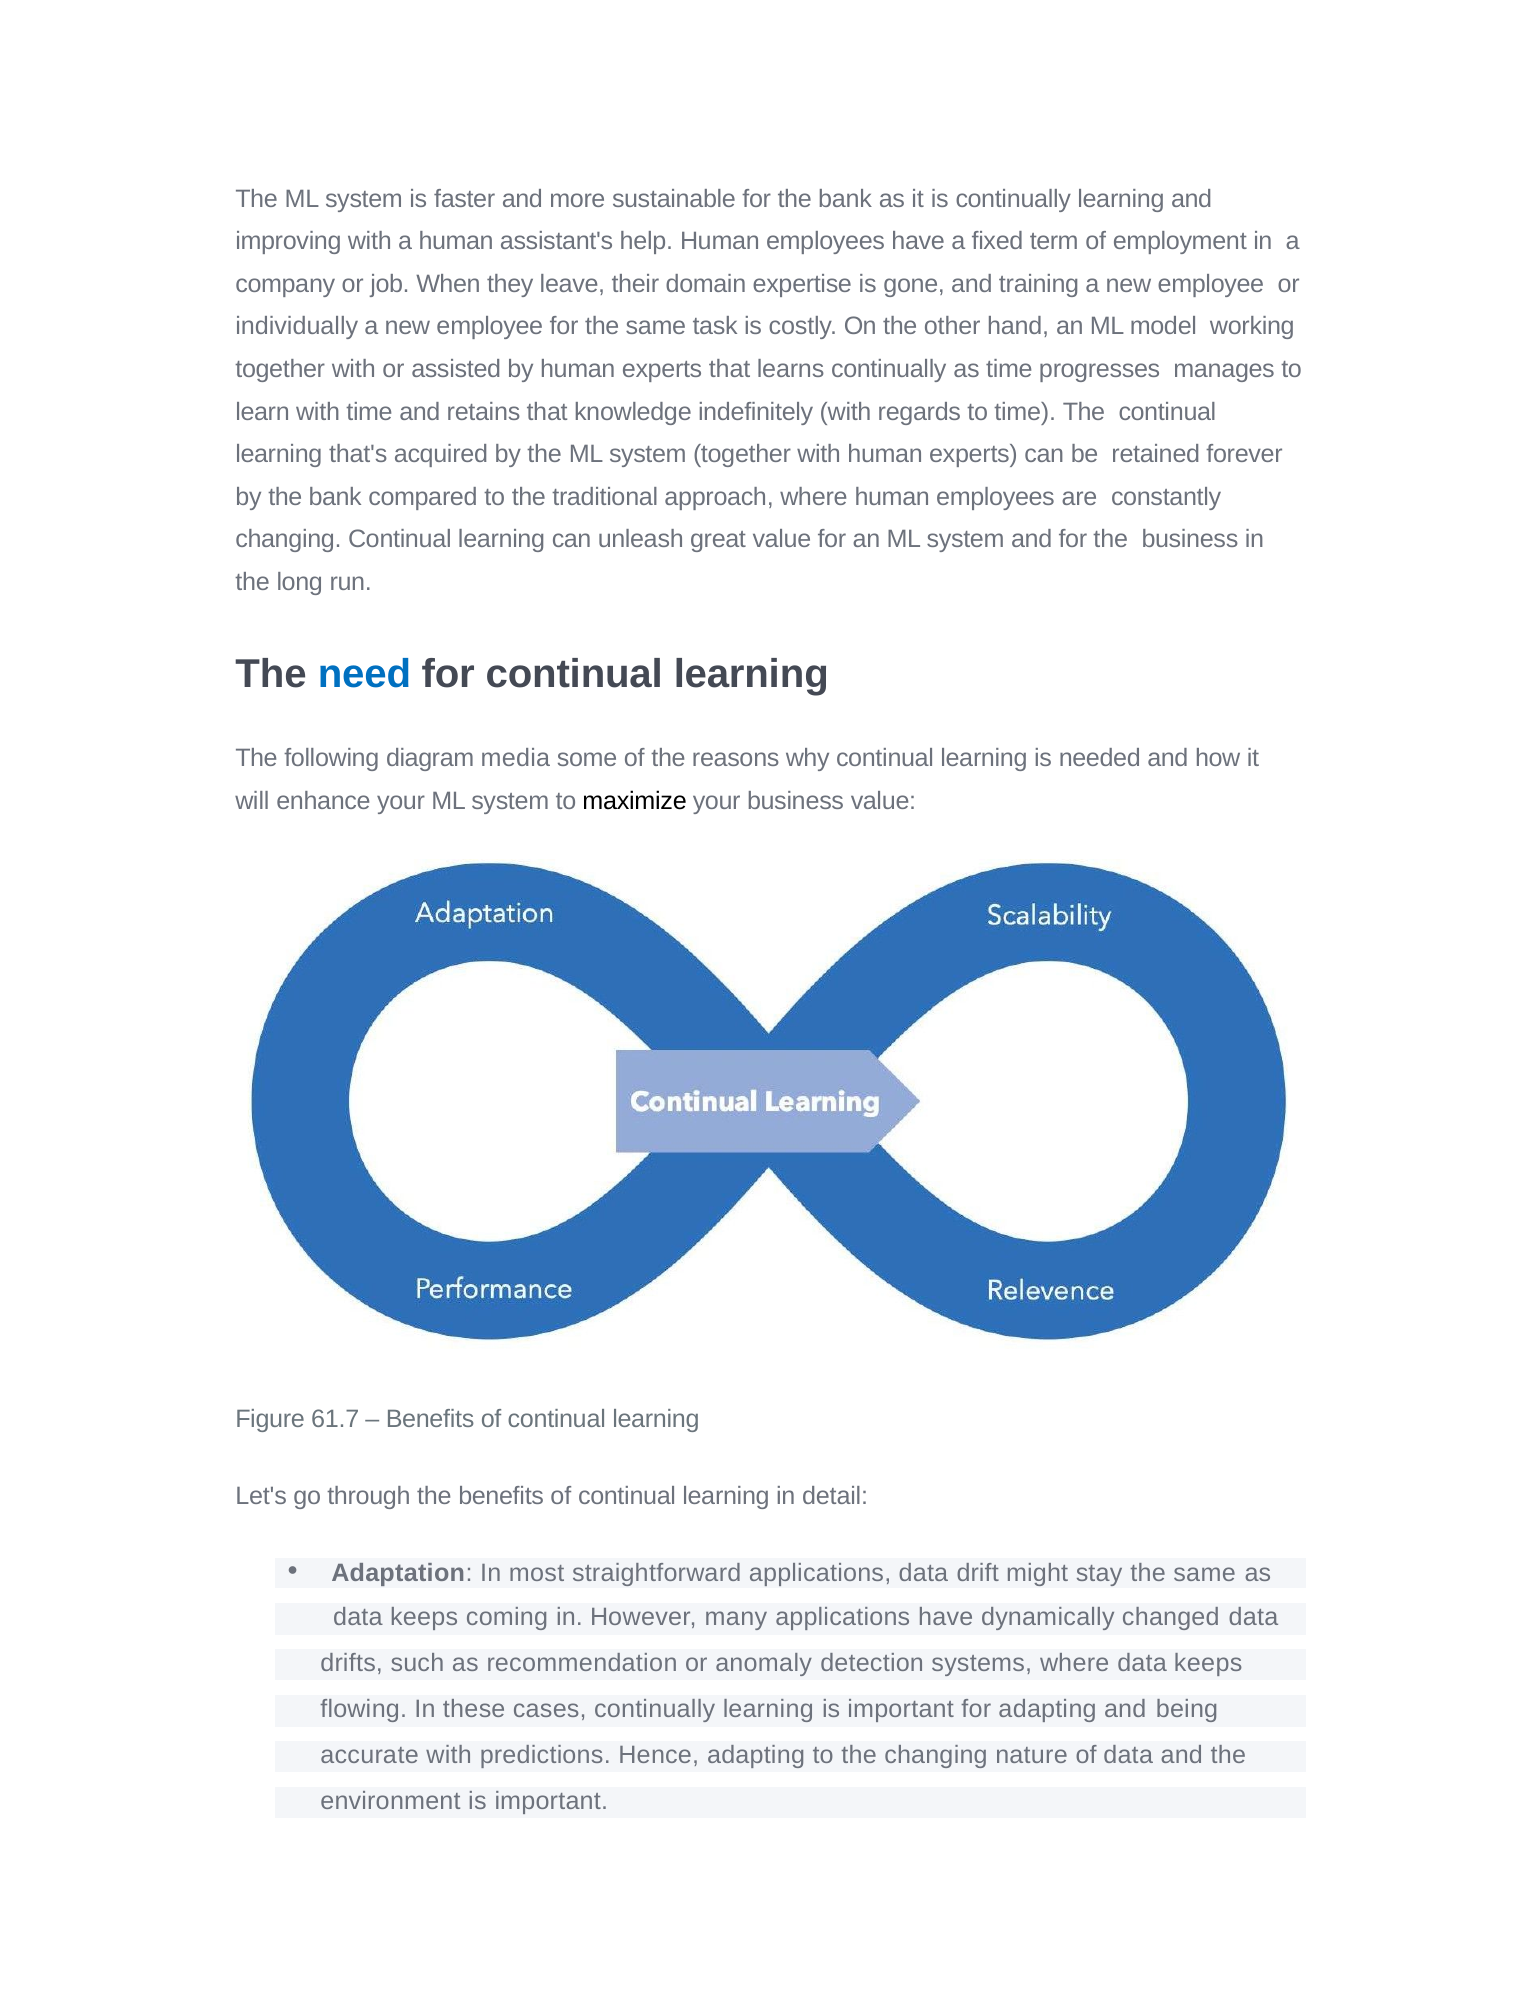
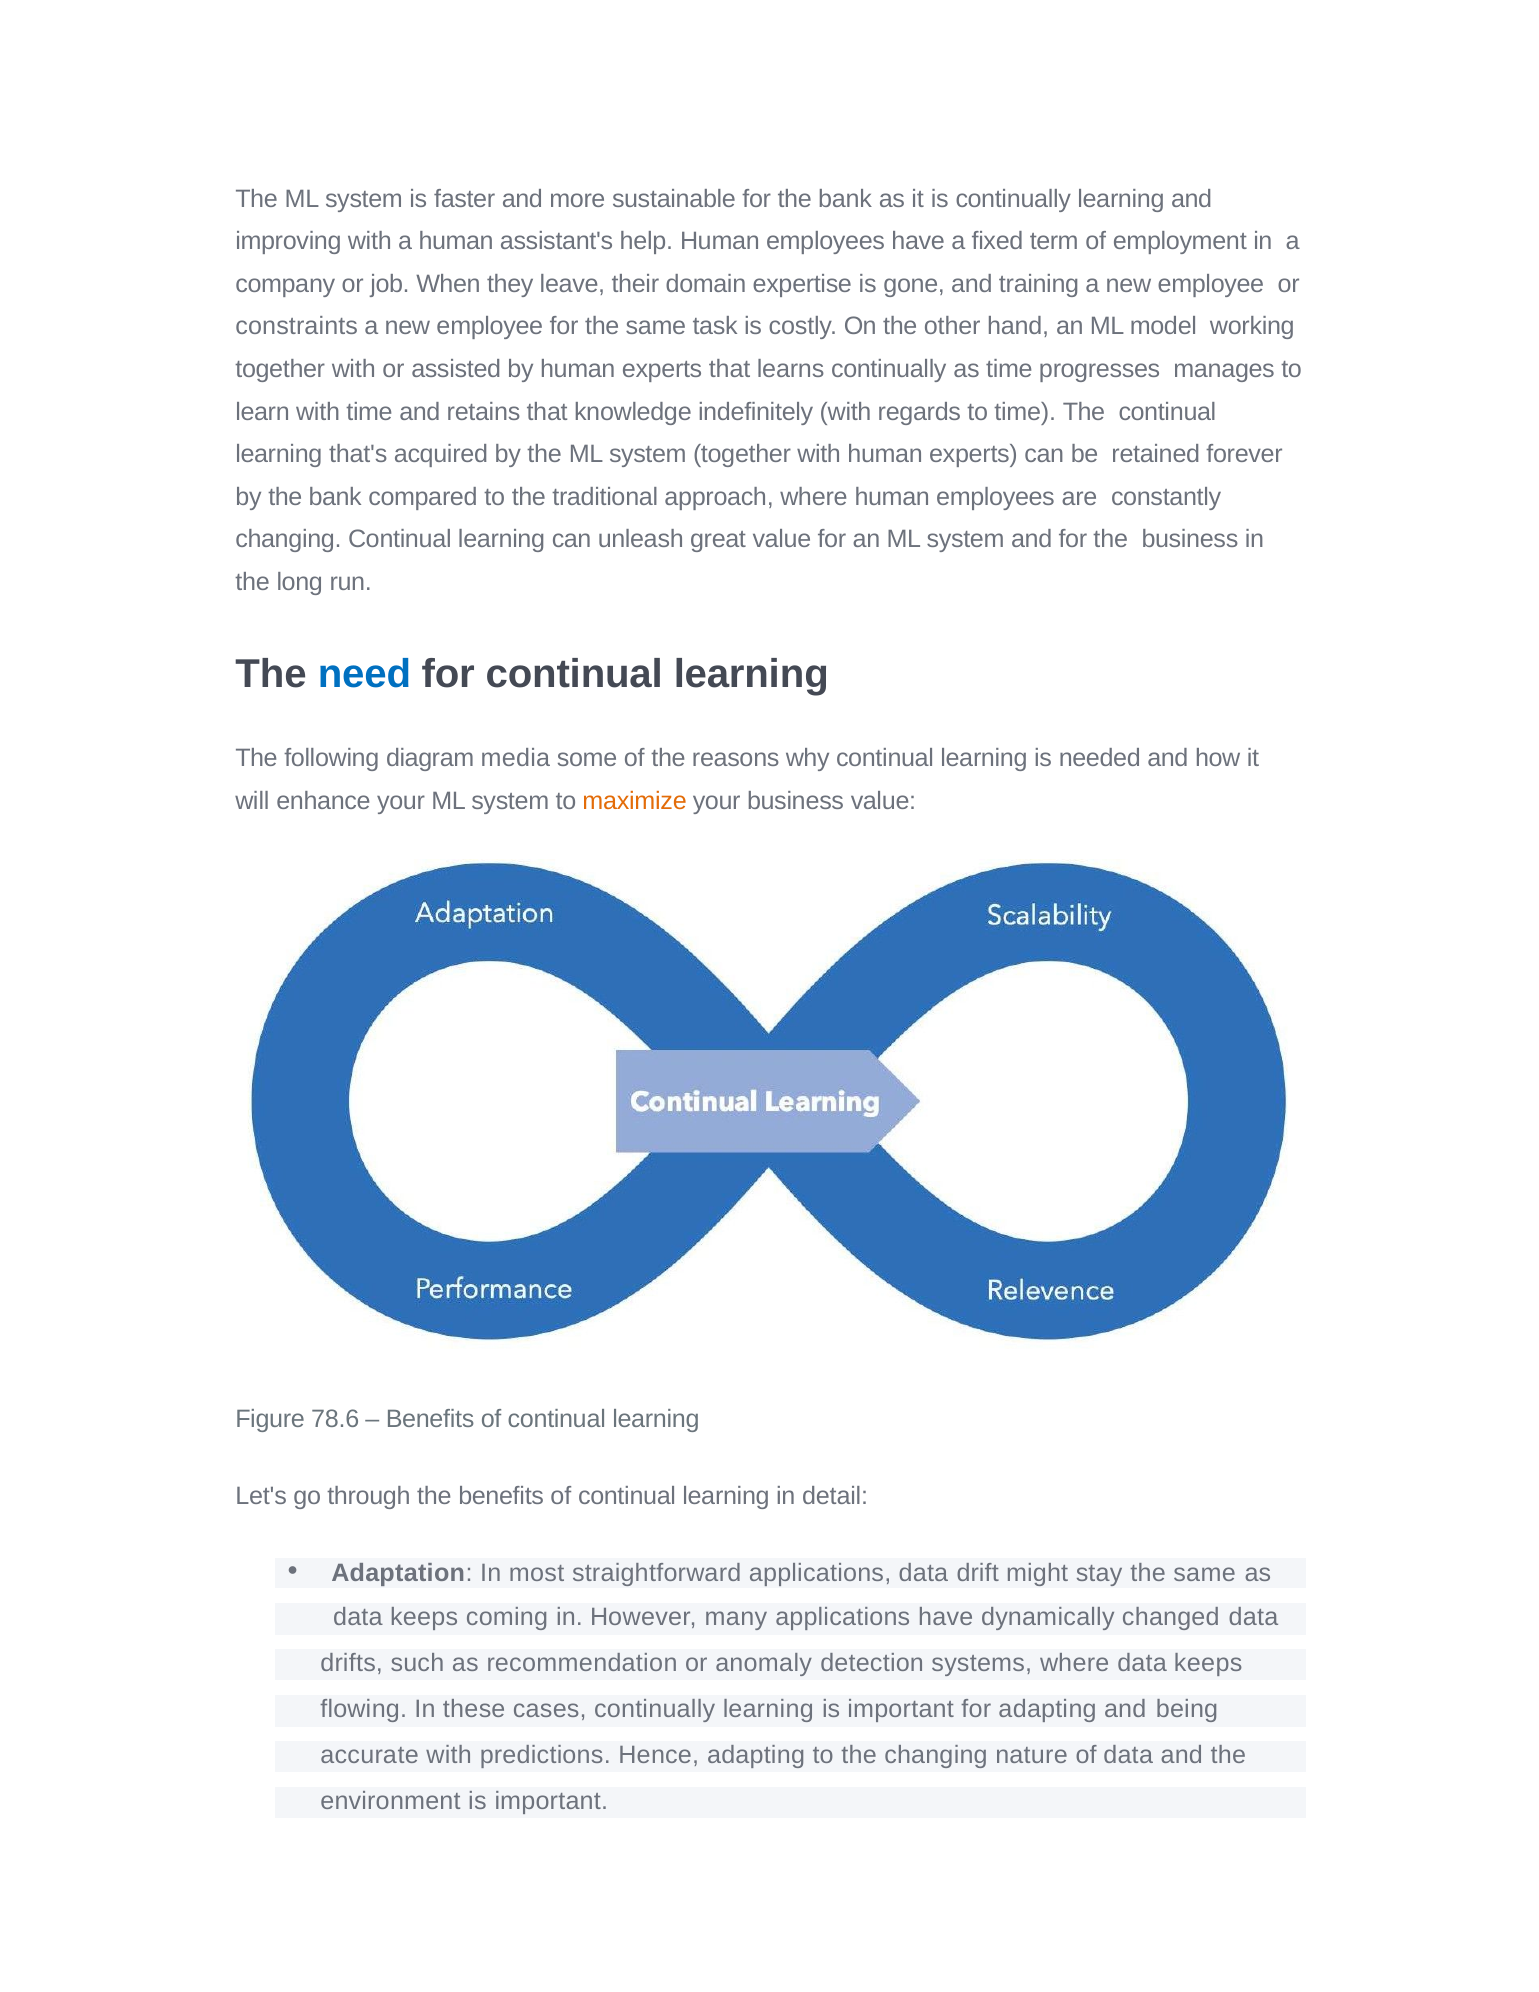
individually: individually -> constraints (297, 327)
maximize colour: black -> orange (635, 801)
61.7: 61.7 -> 78.6 (335, 1419)
